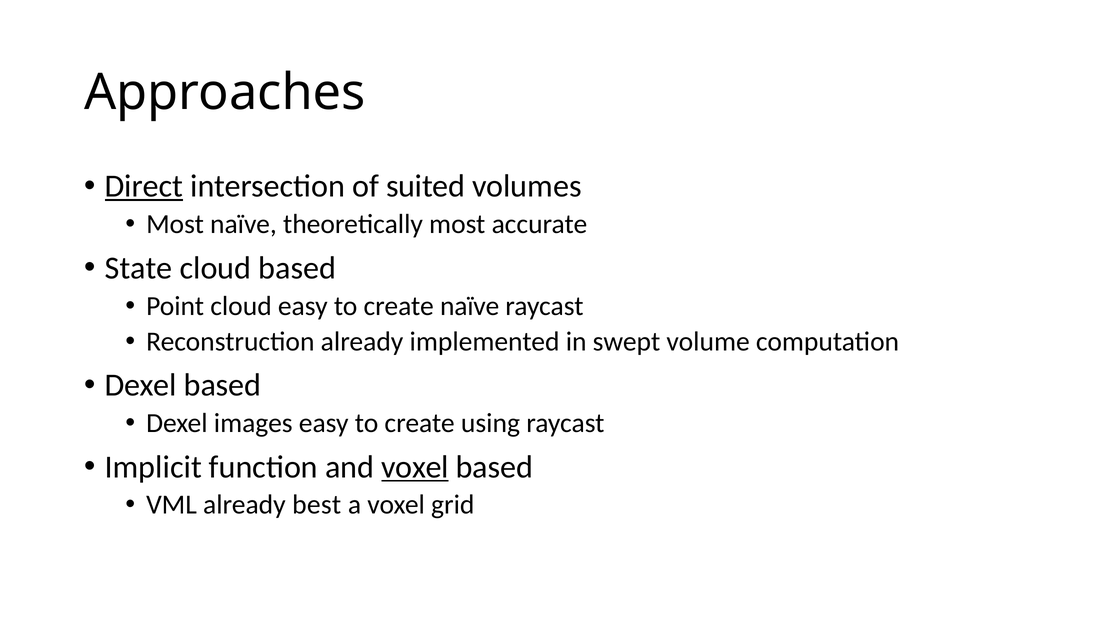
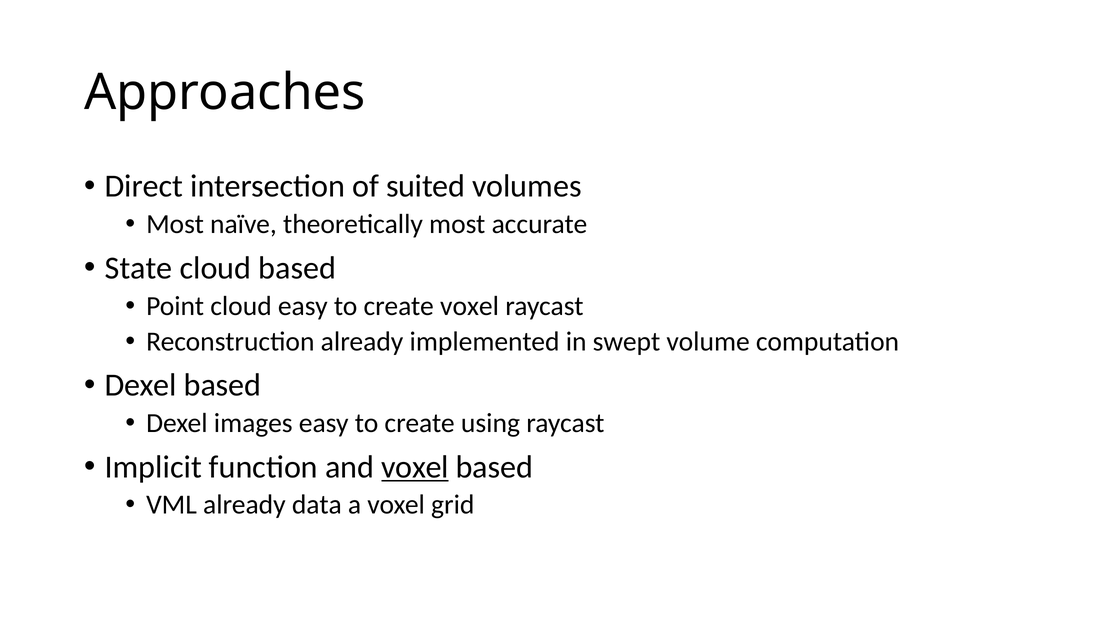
Direct underline: present -> none (144, 186)
create naïve: naïve -> voxel (470, 306)
best: best -> data (317, 505)
